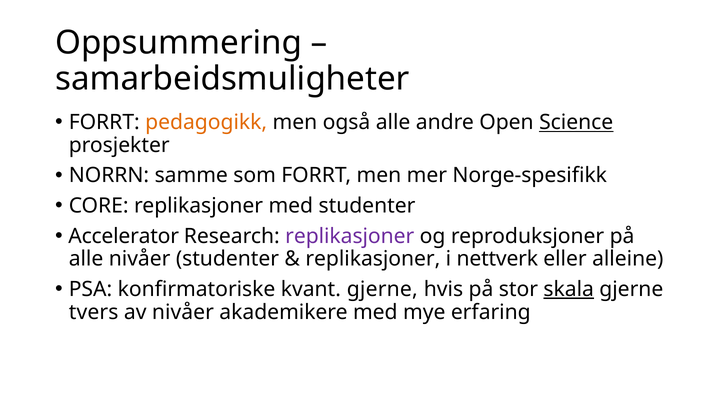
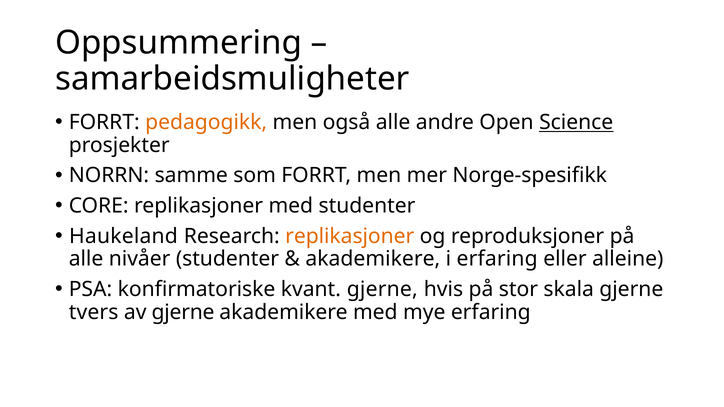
Accelerator: Accelerator -> Haukeland (123, 236)
replikasjoner colour: purple -> orange (350, 236)
replikasjoner: replikasjoner -> akademikere (373, 259)
i nettverk: nettverk -> erfaring (497, 259)
skala underline: present -> none (569, 289)
av nivåer: nivåer -> gjerne (183, 312)
